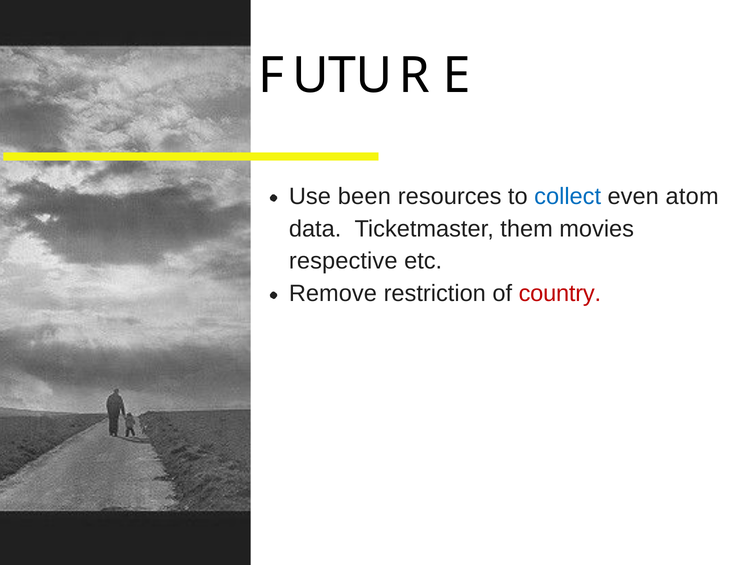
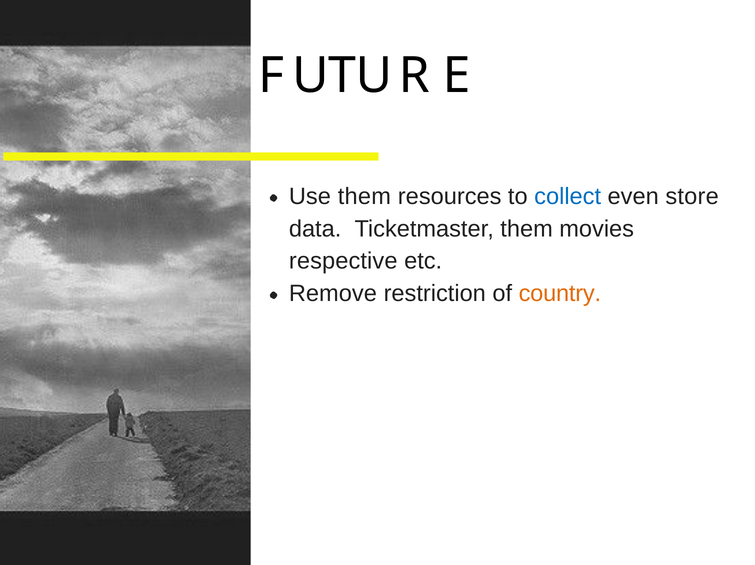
Use been: been -> them (364, 197)
atom: atom -> store (692, 197)
country colour: red -> orange (560, 294)
